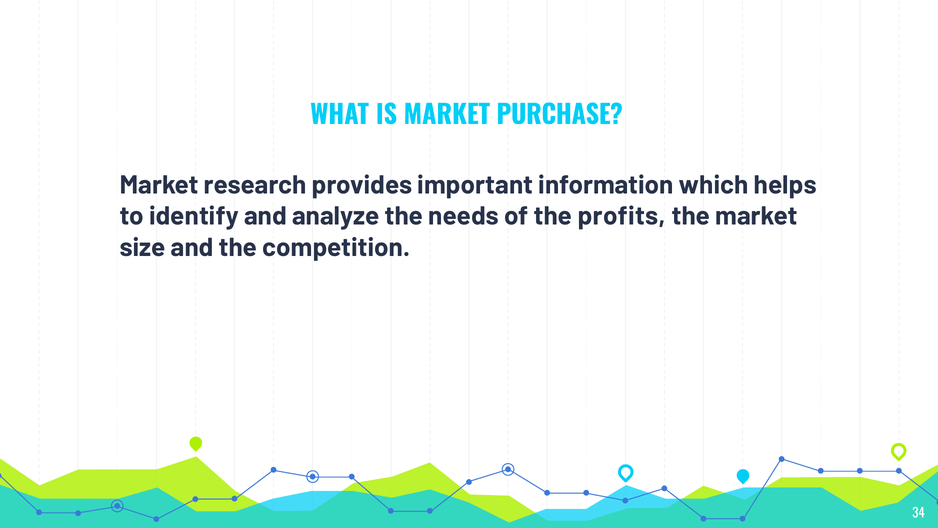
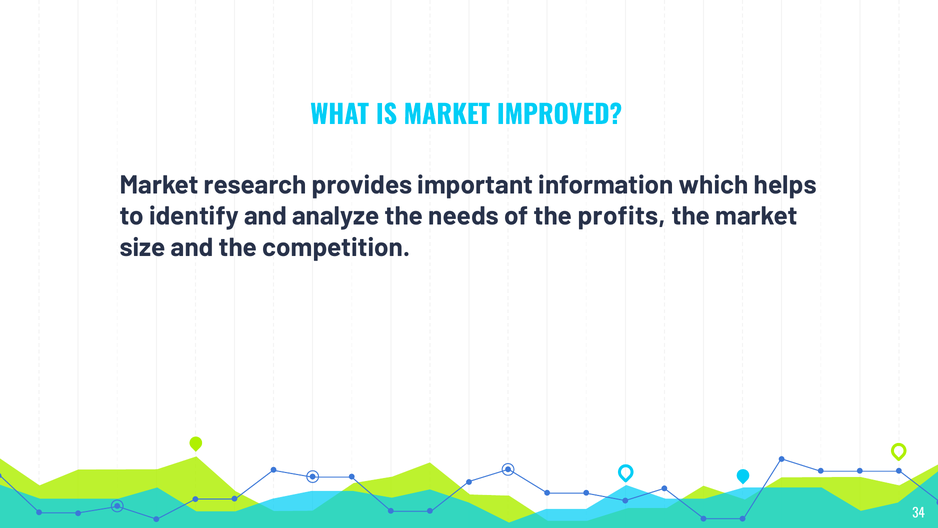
PURCHASE: PURCHASE -> IMPROVED (559, 115)
